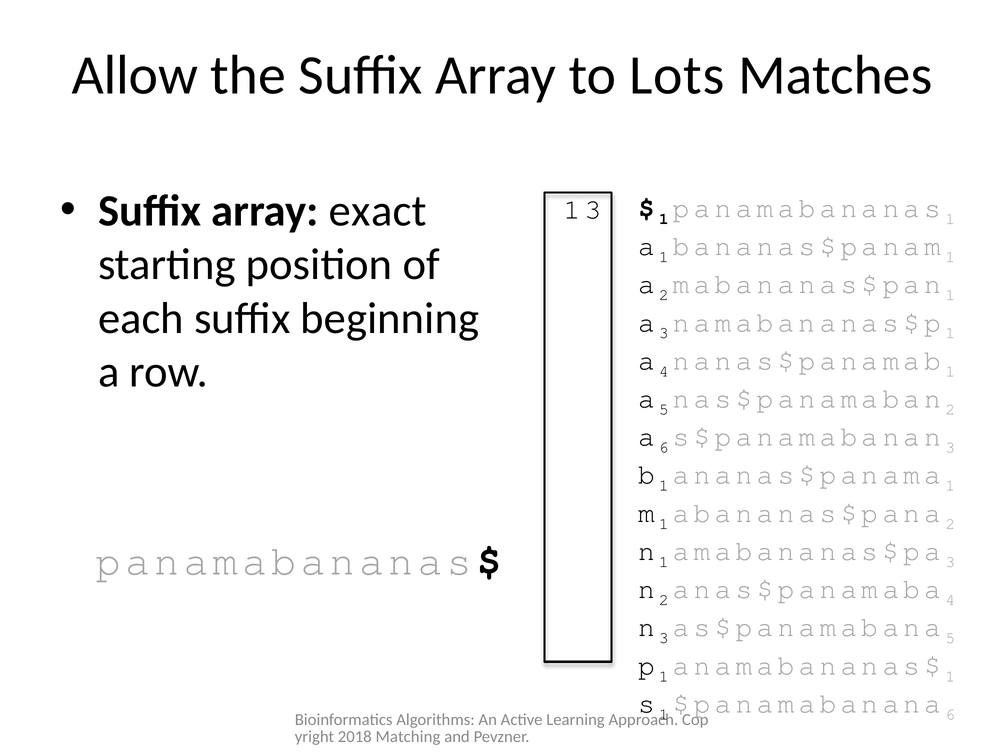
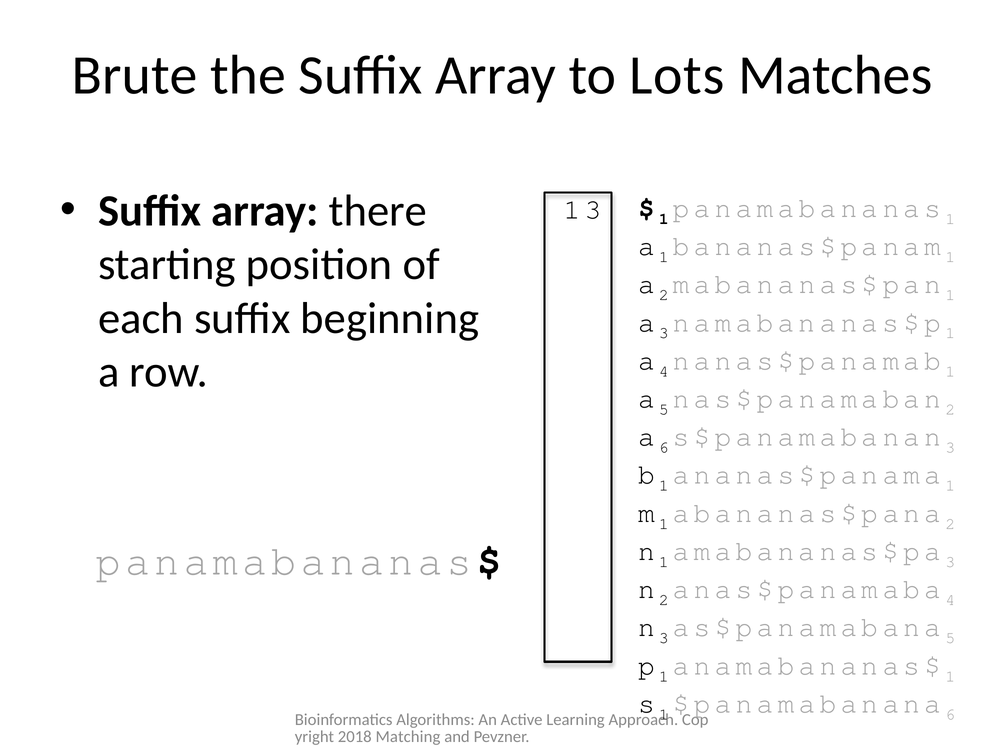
Allow: Allow -> Brute (135, 75)
exact: exact -> there (378, 211)
